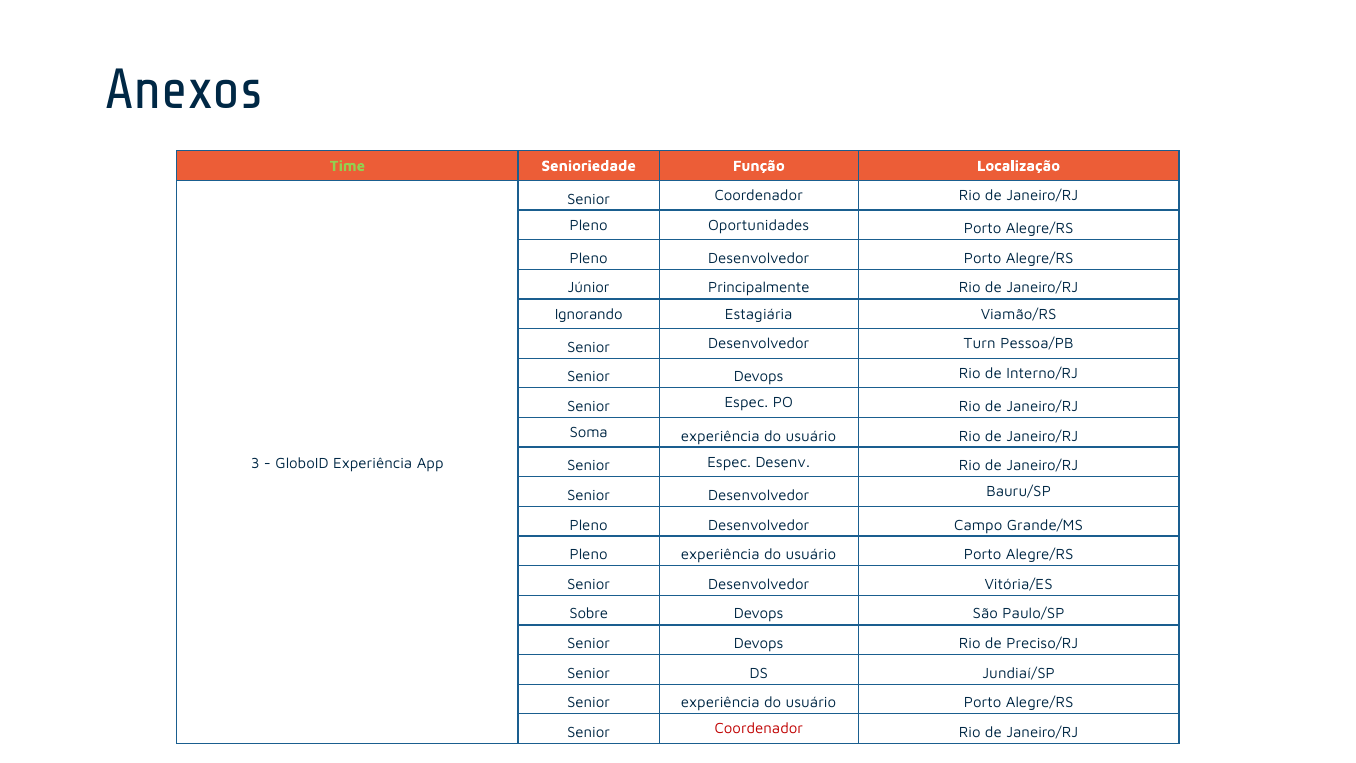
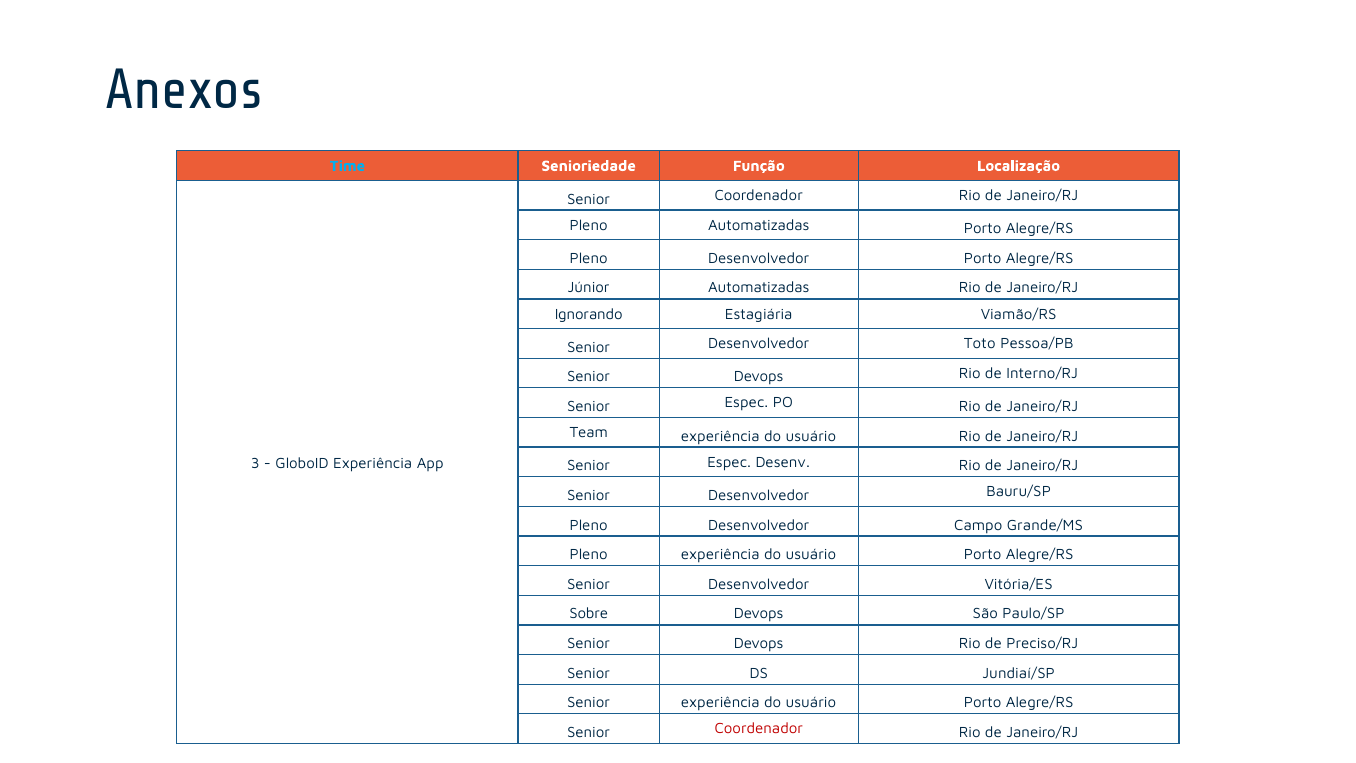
Time colour: light green -> light blue (347, 166)
Pleno Oportunidades: Oportunidades -> Automatizadas (759, 225)
Júnior Principalmente: Principalmente -> Automatizadas (759, 288)
Turn: Turn -> Toto (980, 344)
Soma: Soma -> Team (589, 432)
